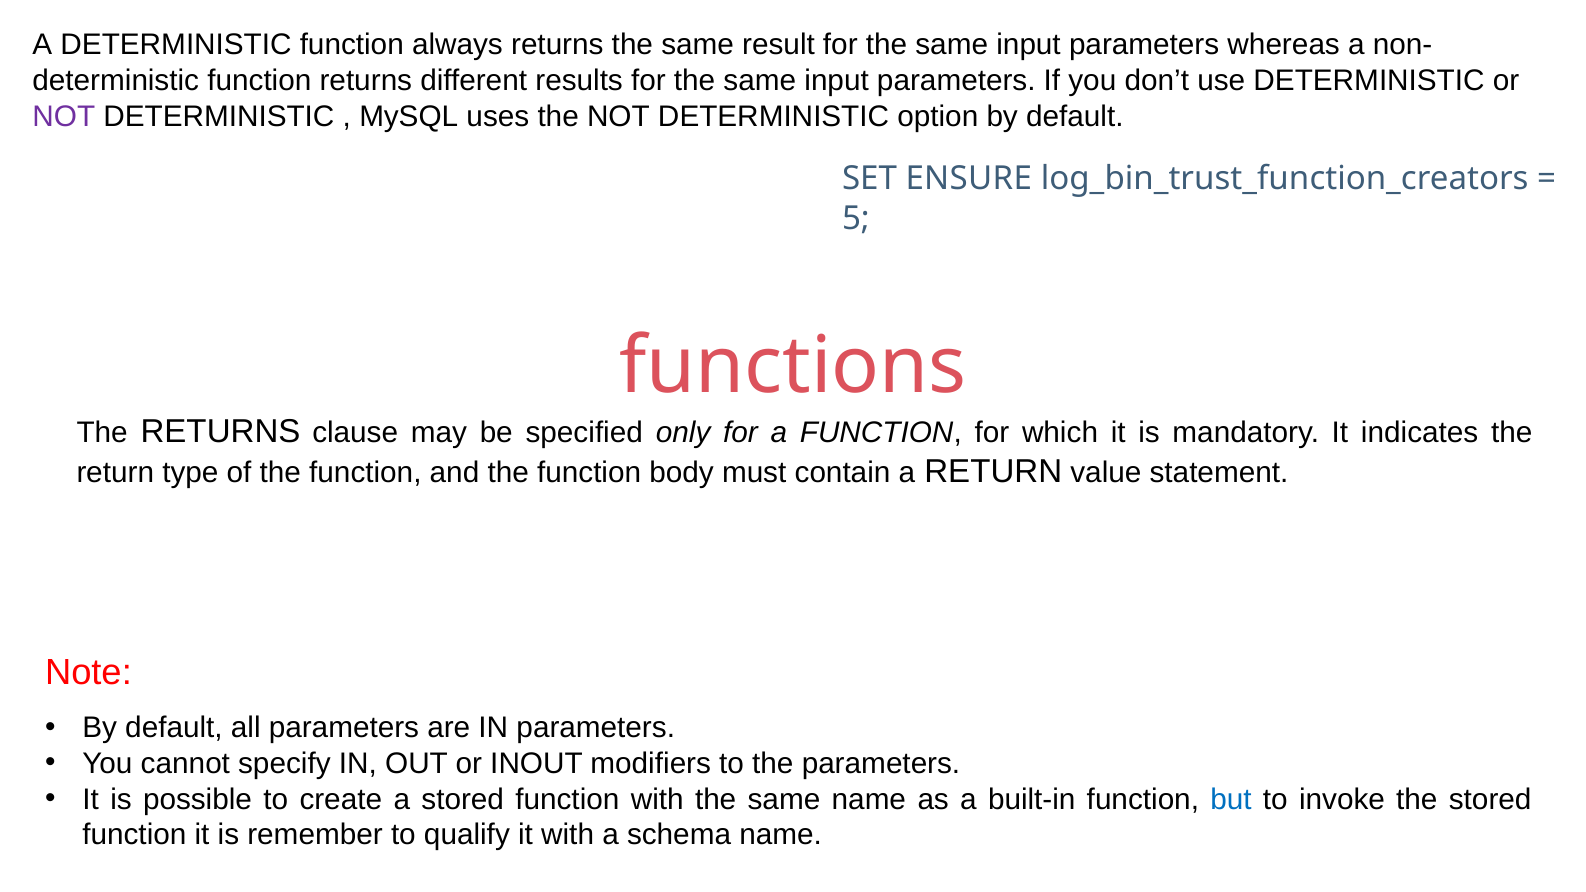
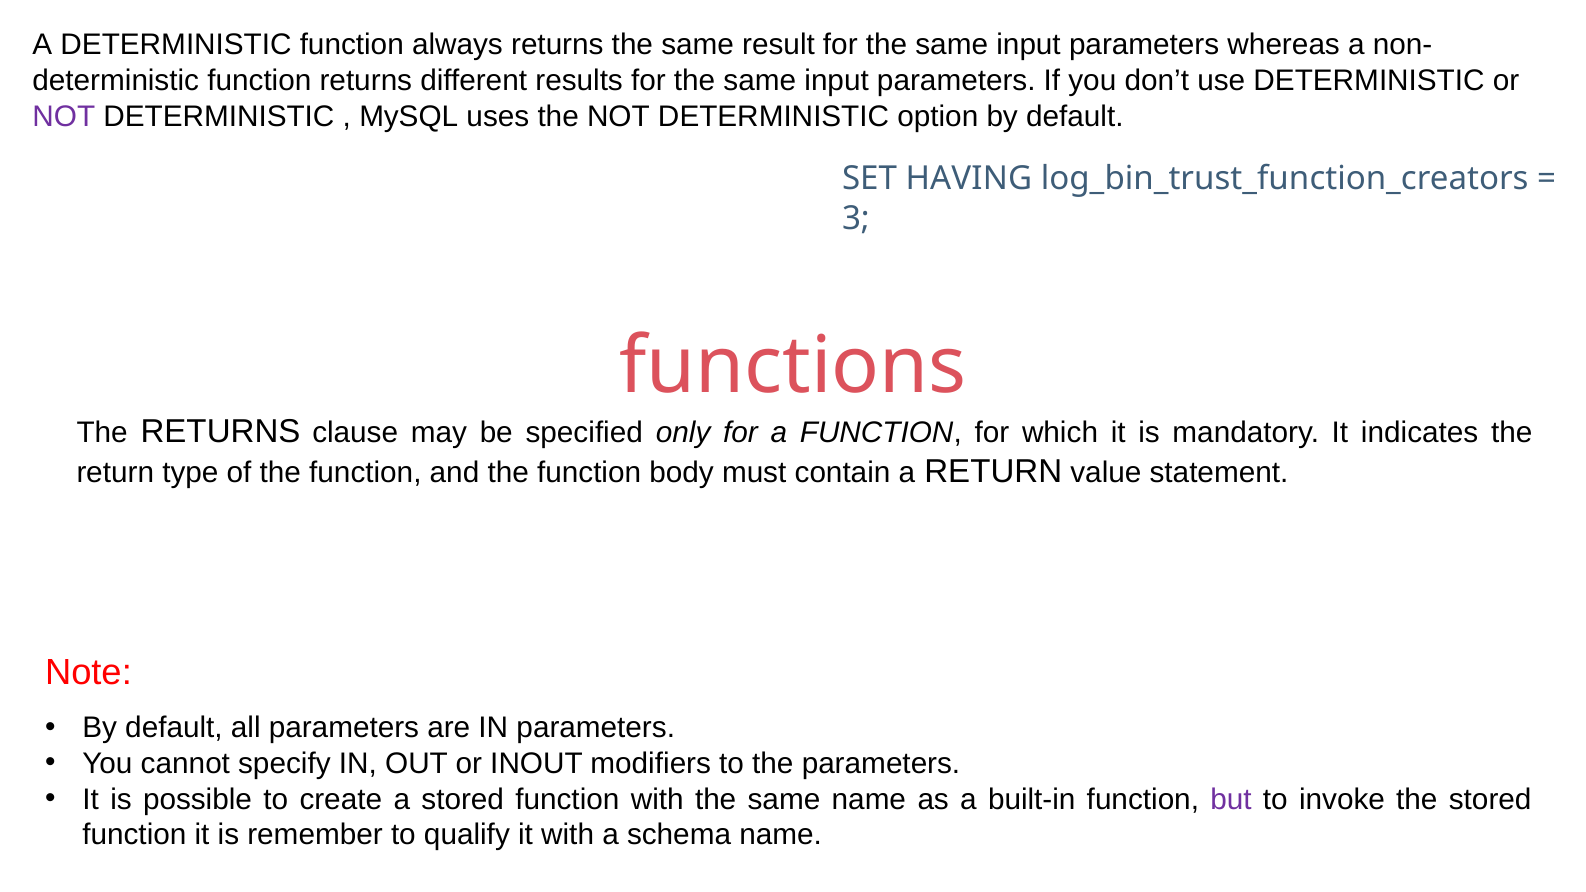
ENSURE: ENSURE -> HAVING (969, 179)
5: 5 -> 3 (856, 218)
but colour: blue -> purple (1231, 799)
